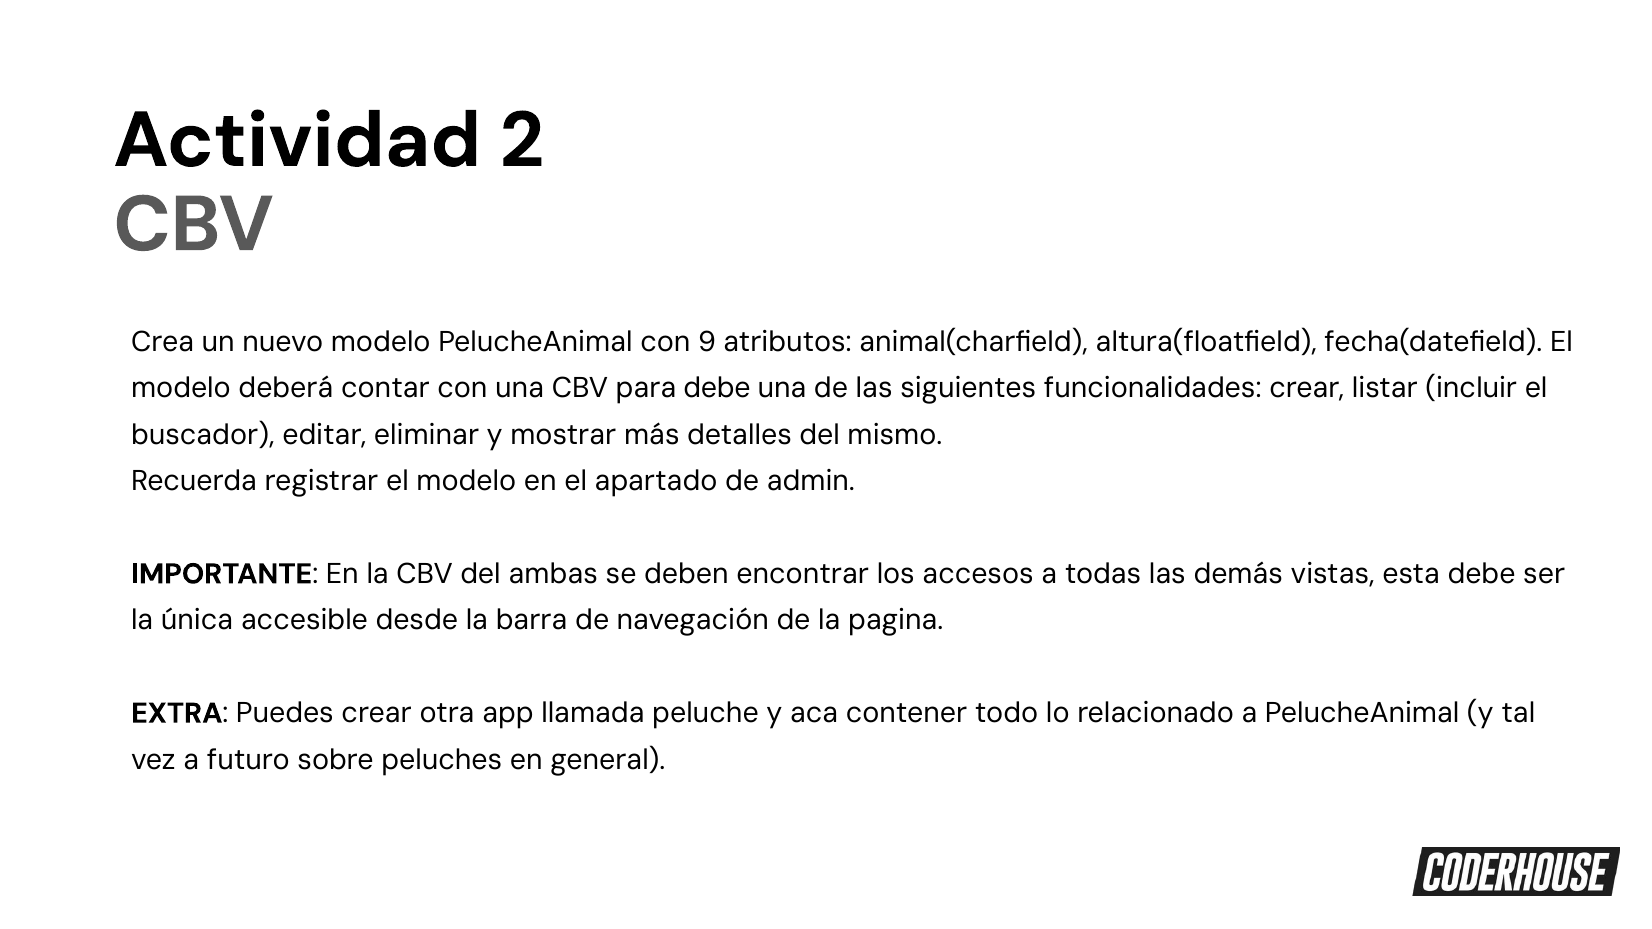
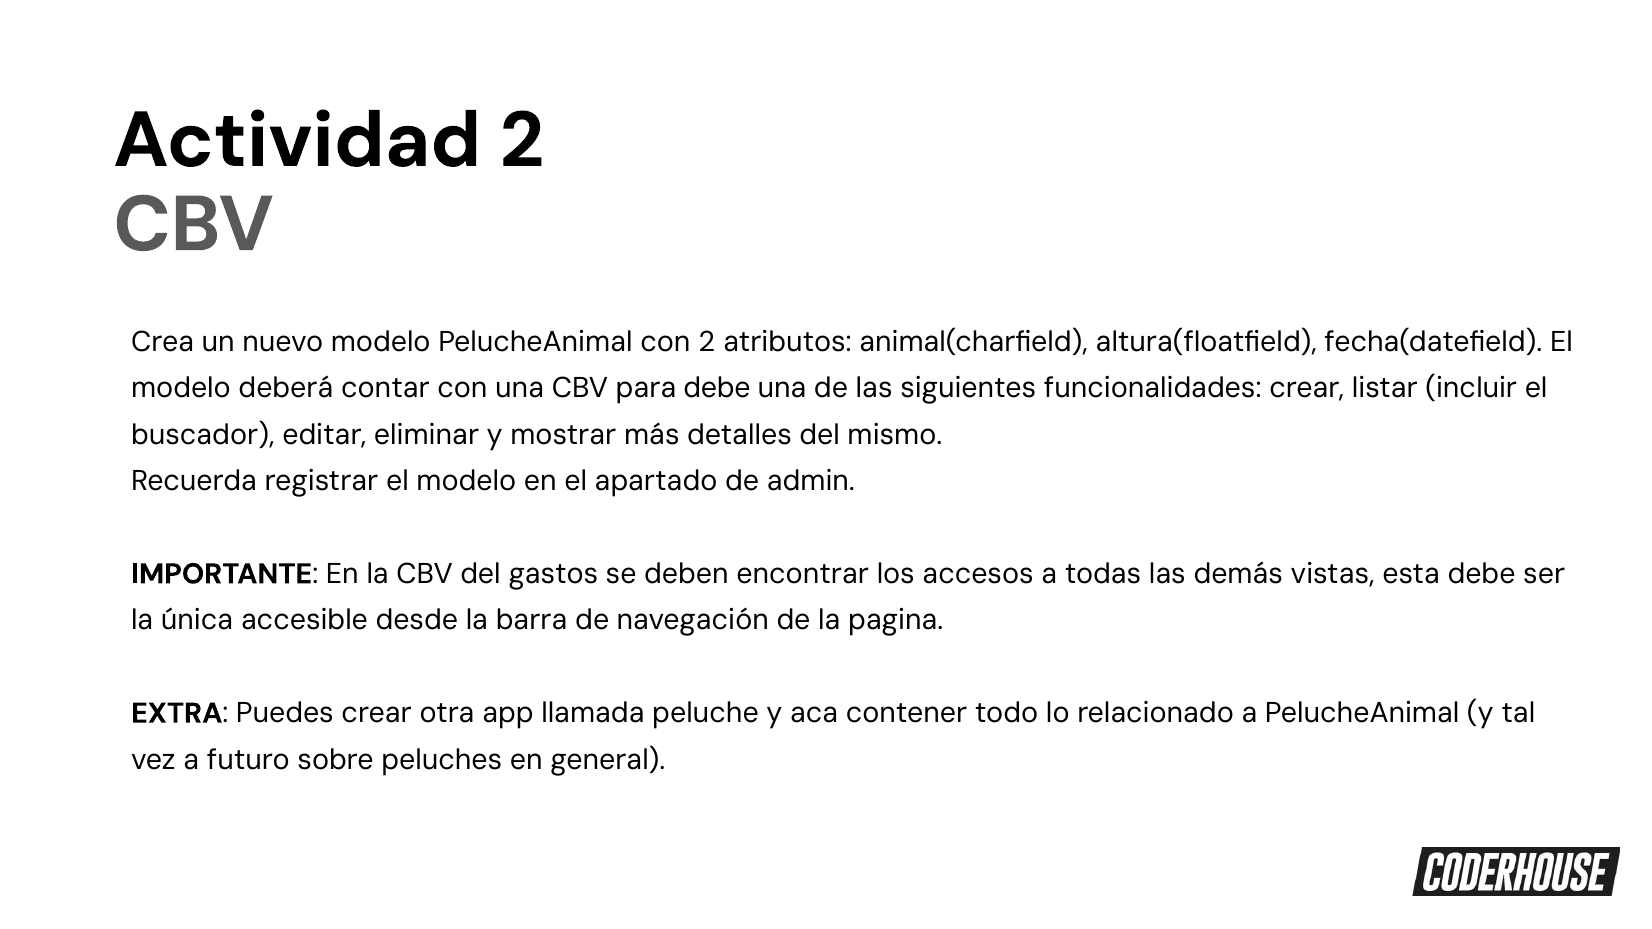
con 9: 9 -> 2 (707, 342)
ambas: ambas -> gastos (553, 574)
